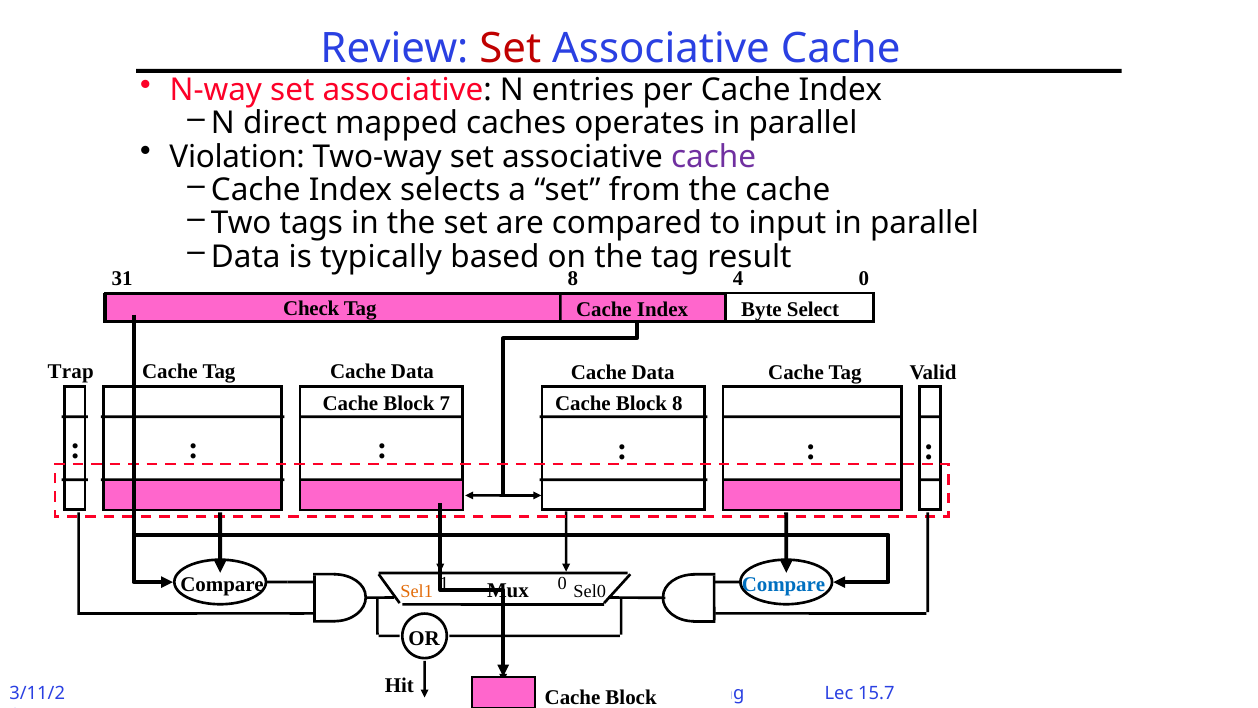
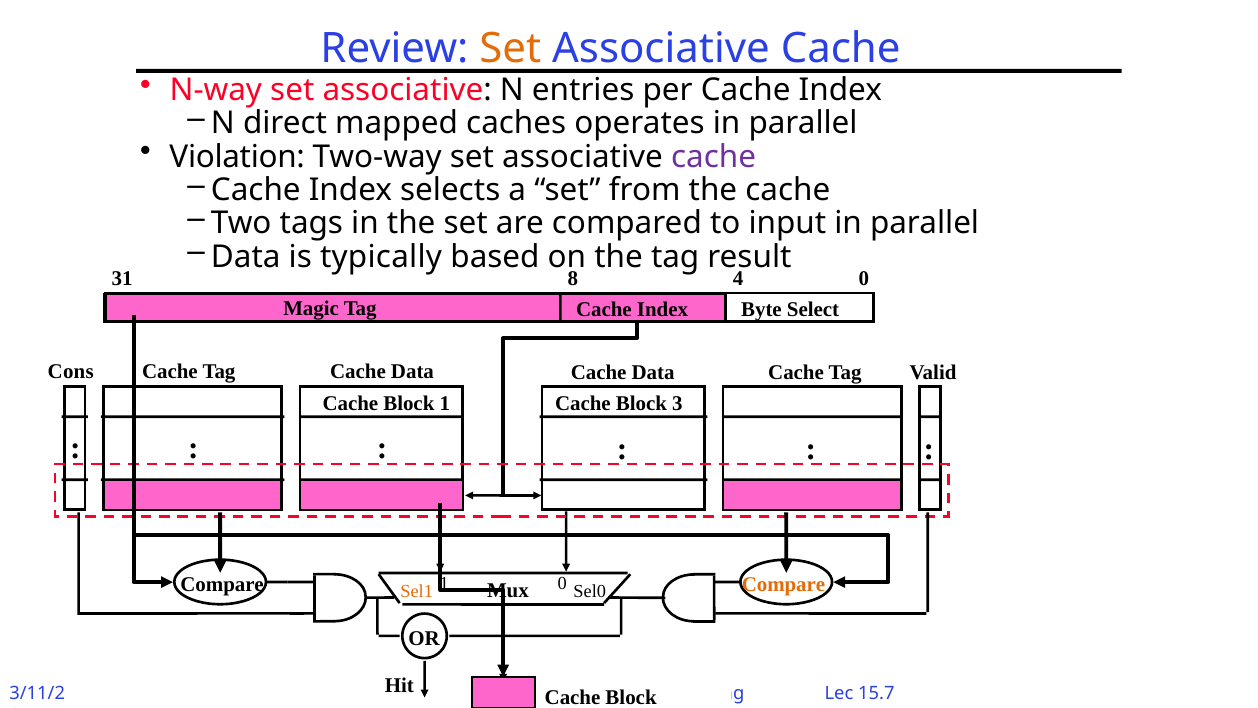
Set colour: red -> orange (510, 49)
Check: Check -> Magic (311, 308)
Trap: Trap -> Cons (71, 372)
Block 7: 7 -> 1 (445, 403)
8: 8 -> 3 (677, 404)
Compare colour: blue -> orange (783, 585)
